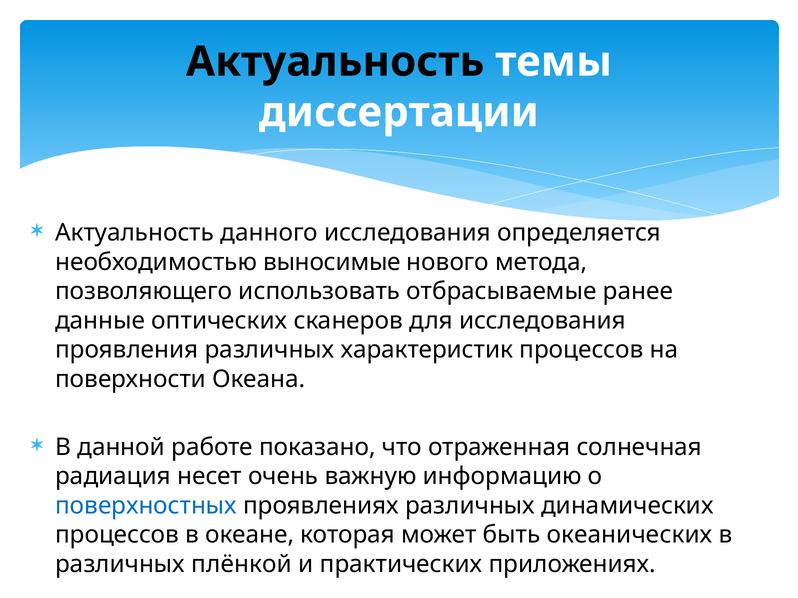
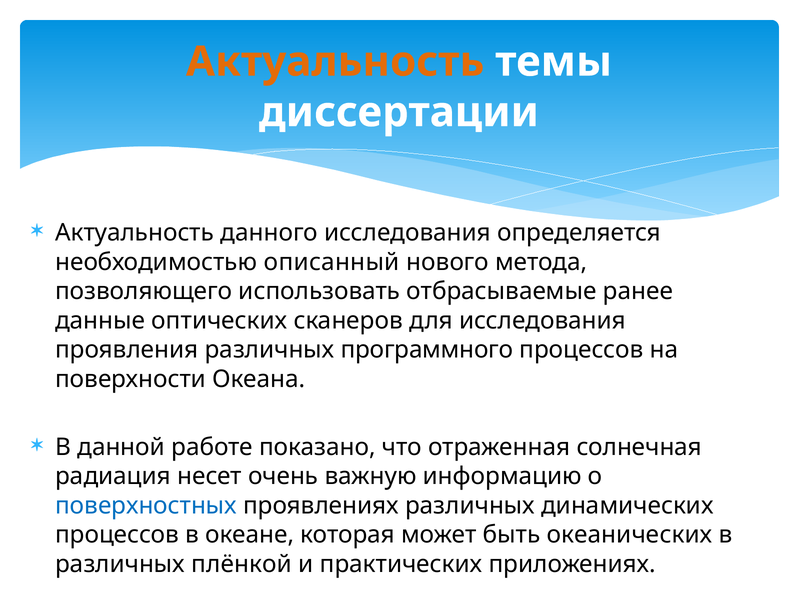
Актуальность colour: black -> orange (335, 62)
выносимые: выносимые -> описанный (332, 262)
характеристик: характеристик -> программного (427, 350)
